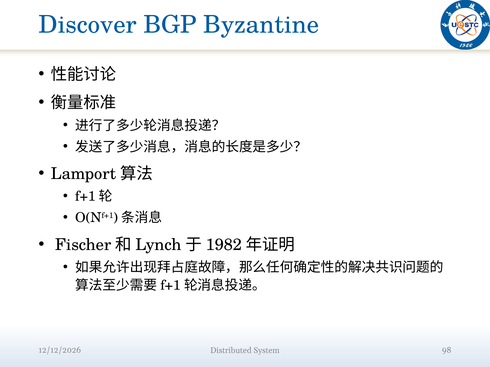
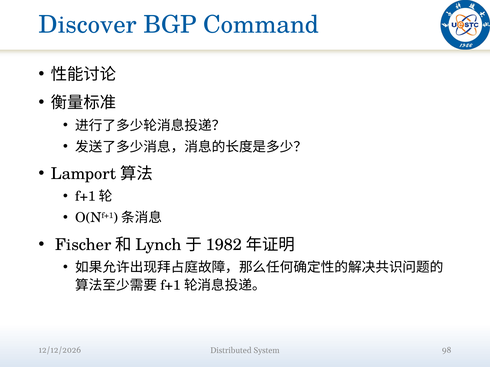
Byzantine: Byzantine -> Command (261, 25)
